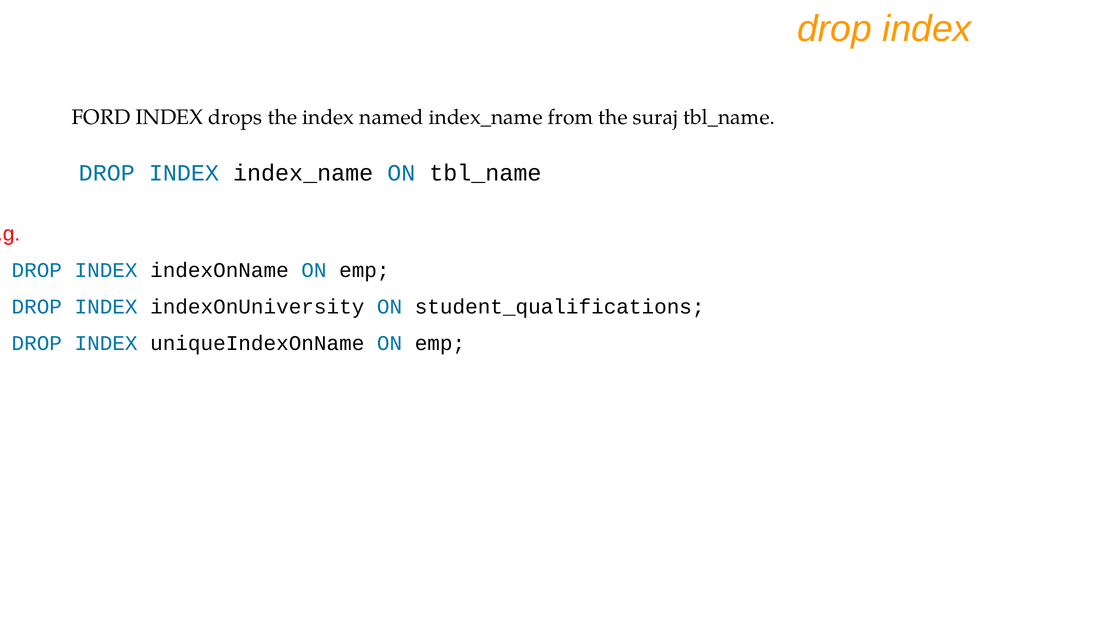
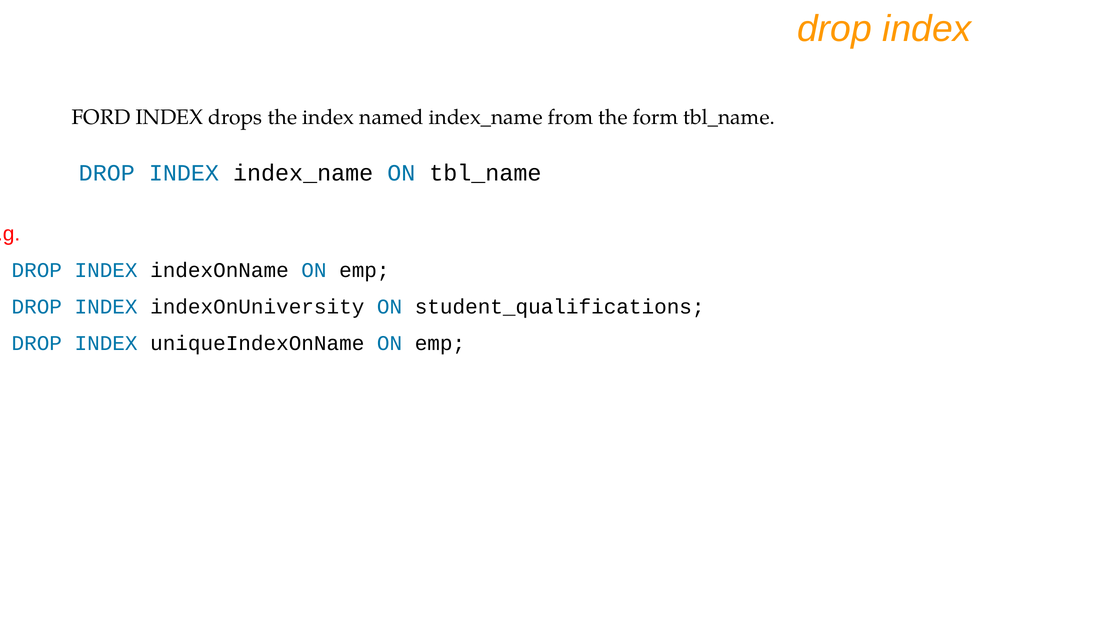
suraj: suraj -> form (655, 118)
